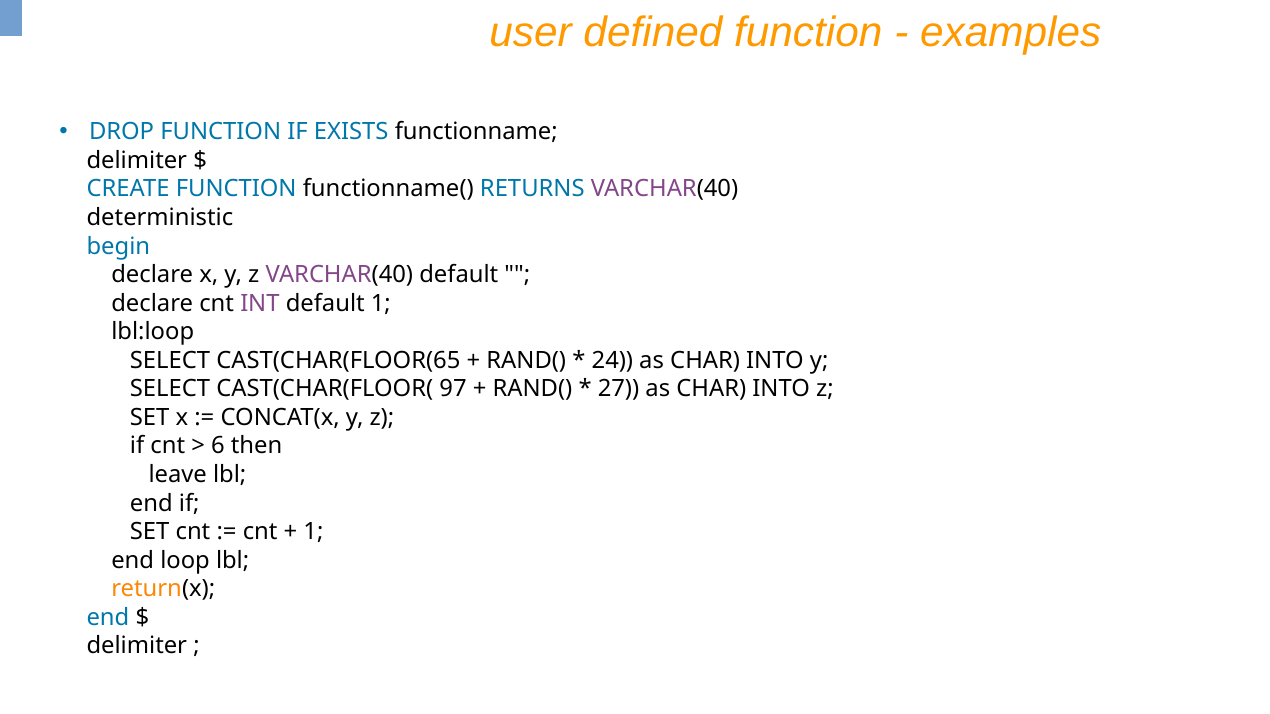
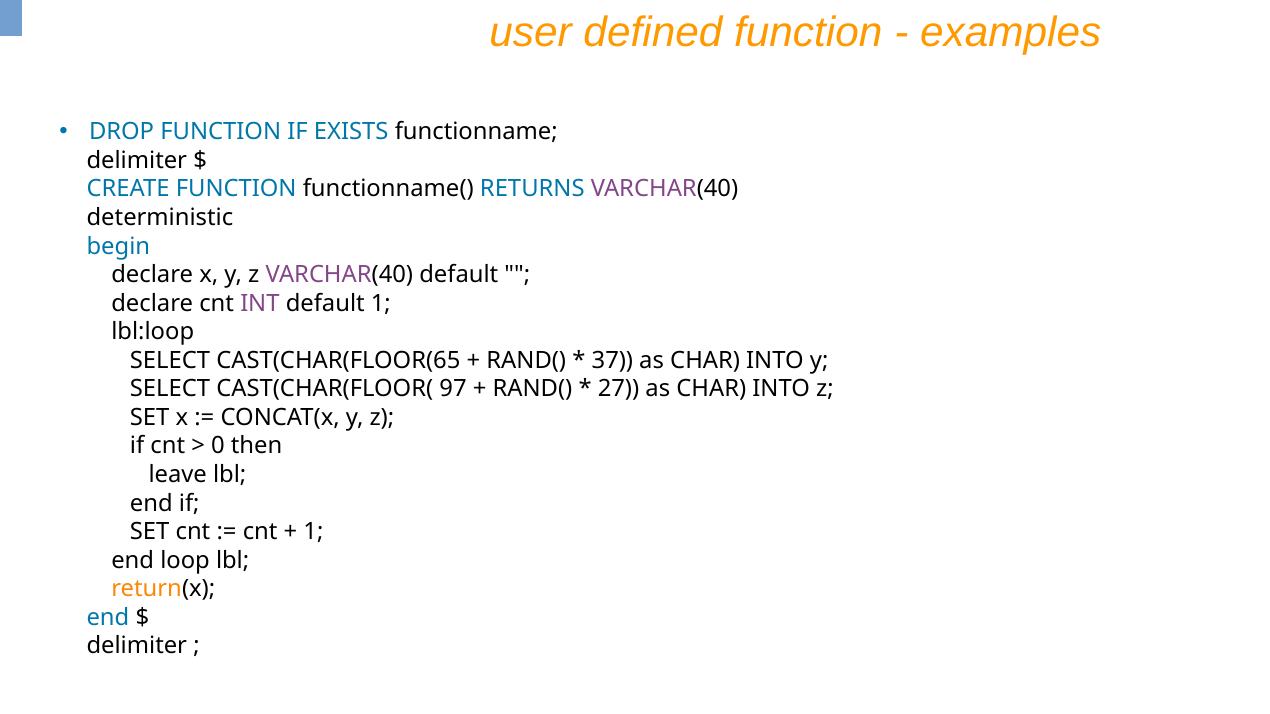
24: 24 -> 37 (612, 361)
6: 6 -> 0 (218, 446)
